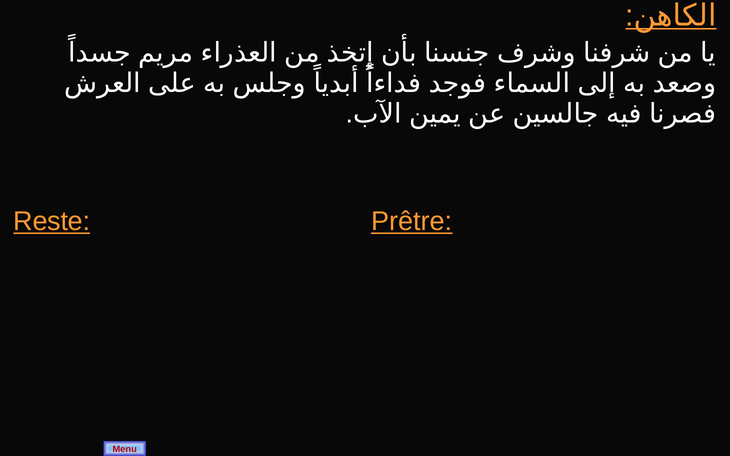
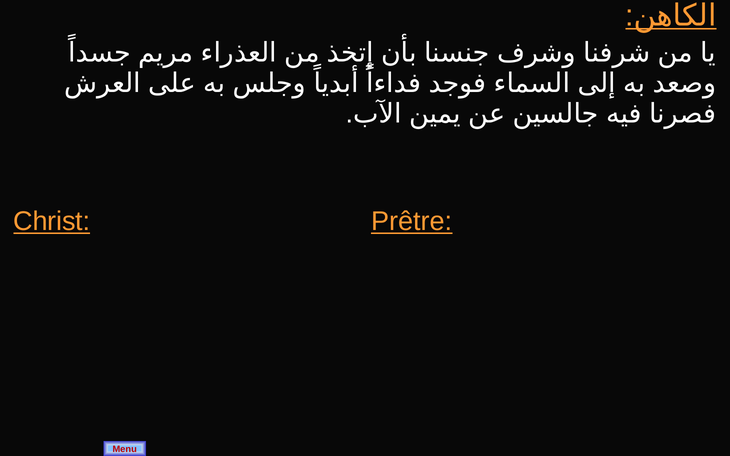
Reste: Reste -> Christ (52, 222)
